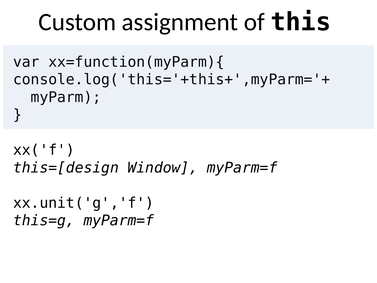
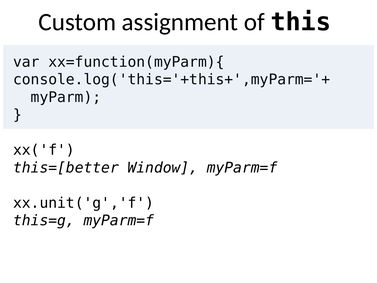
this=[design: this=[design -> this=[better (66, 168)
